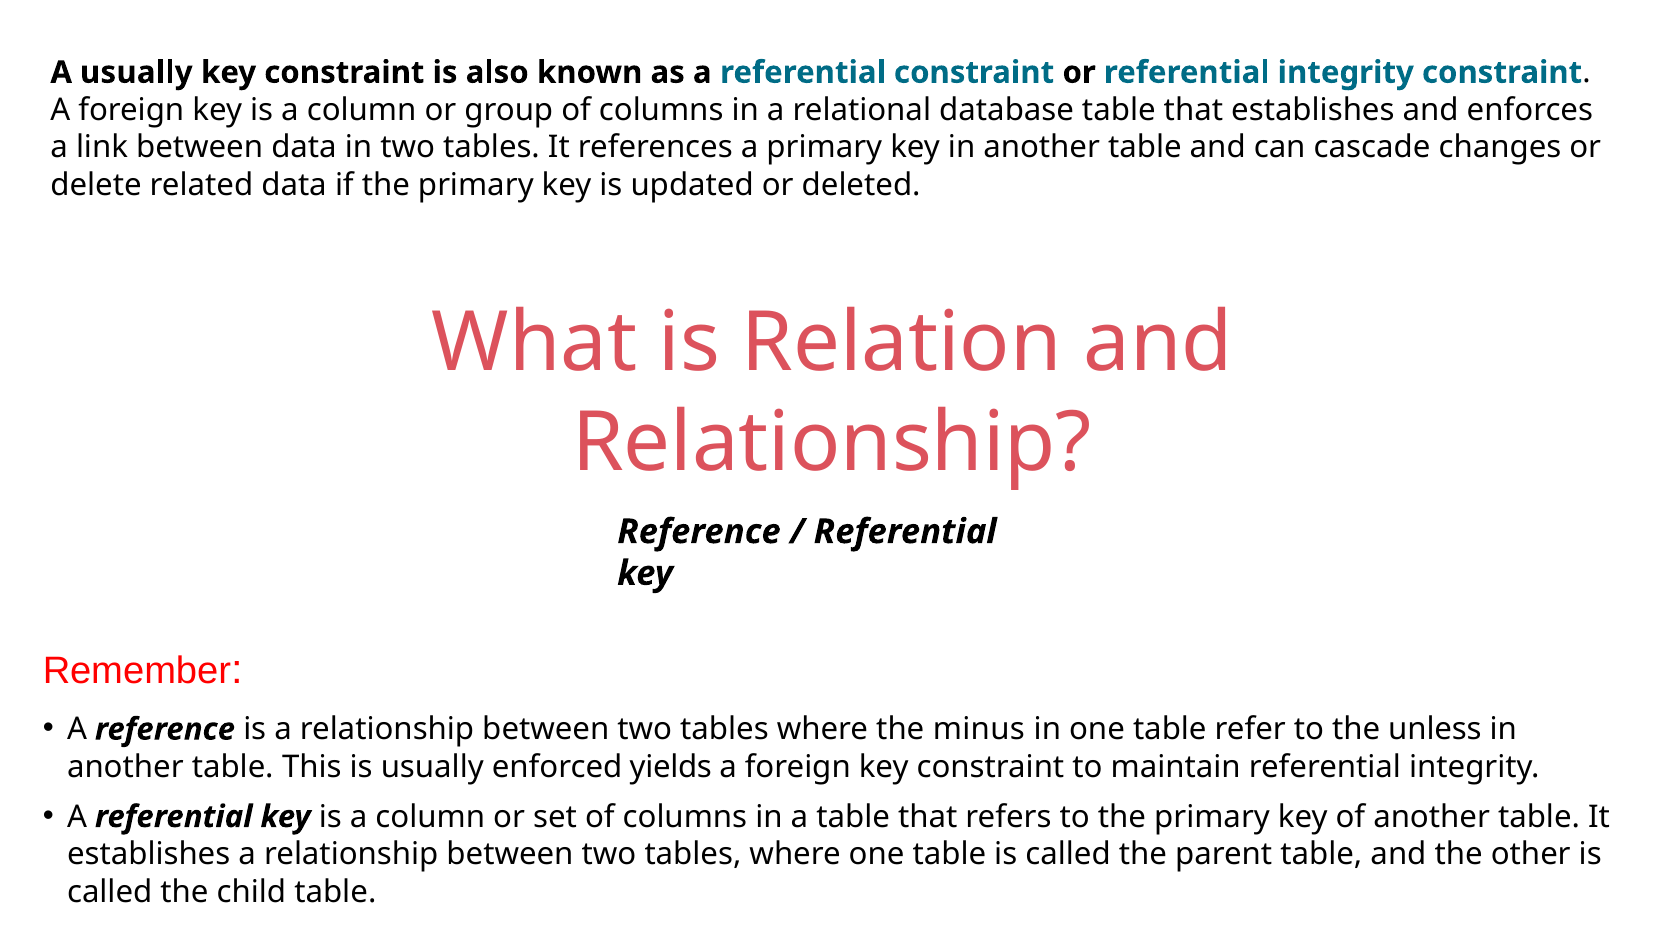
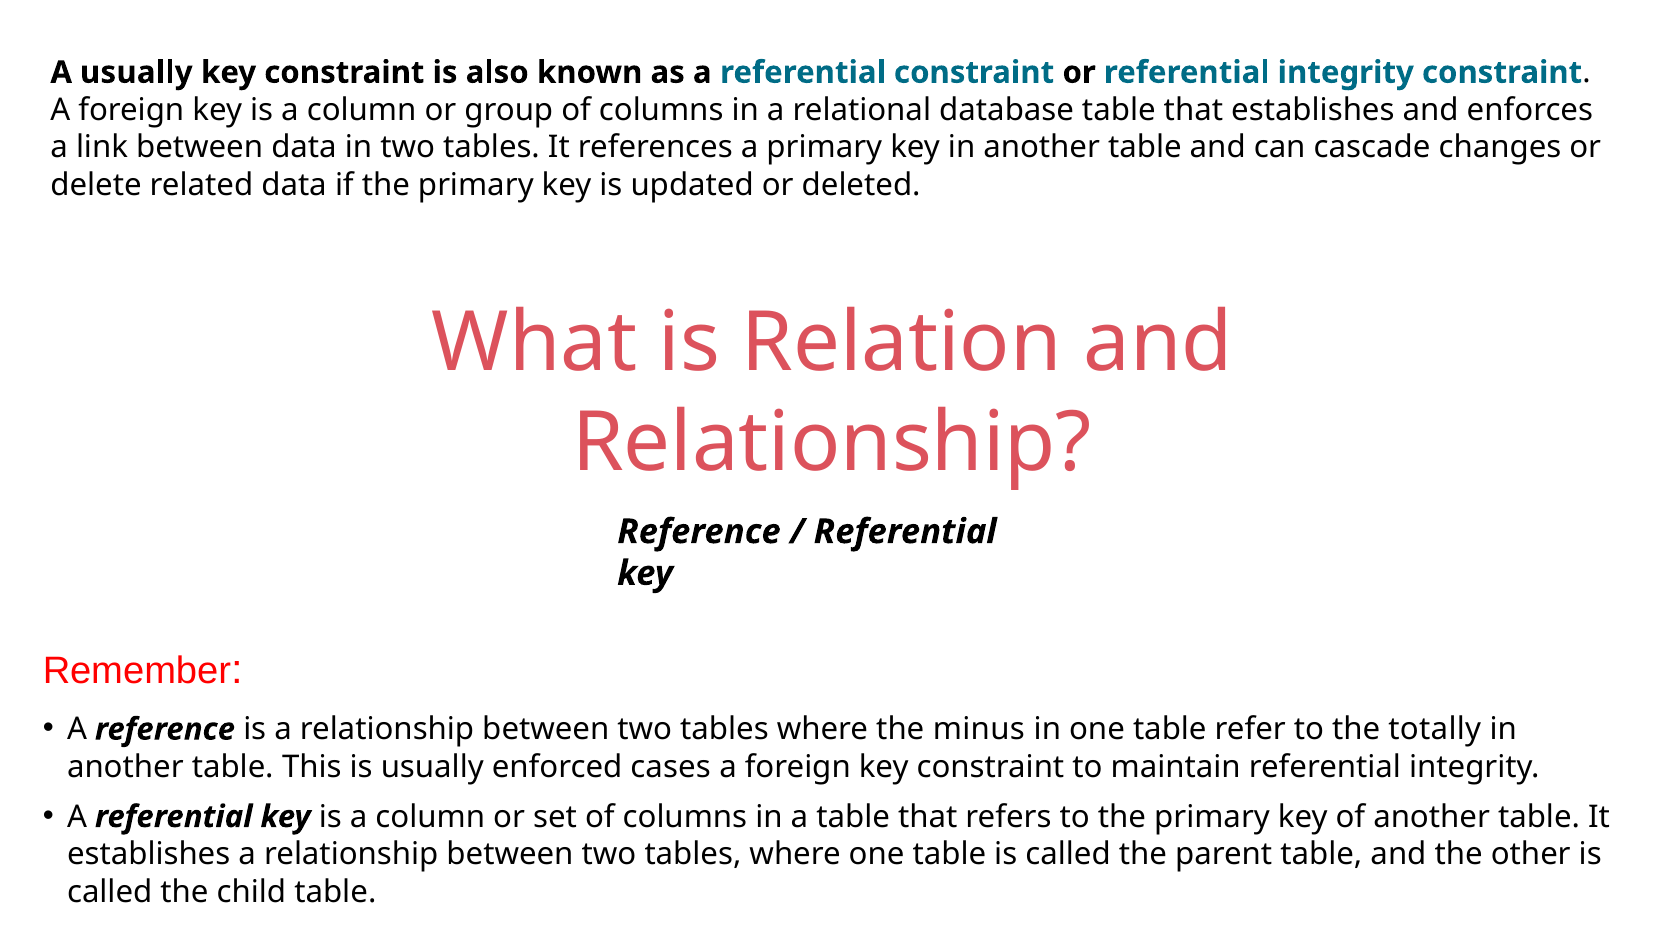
unless: unless -> totally (1435, 729)
yields: yields -> cases (671, 766)
